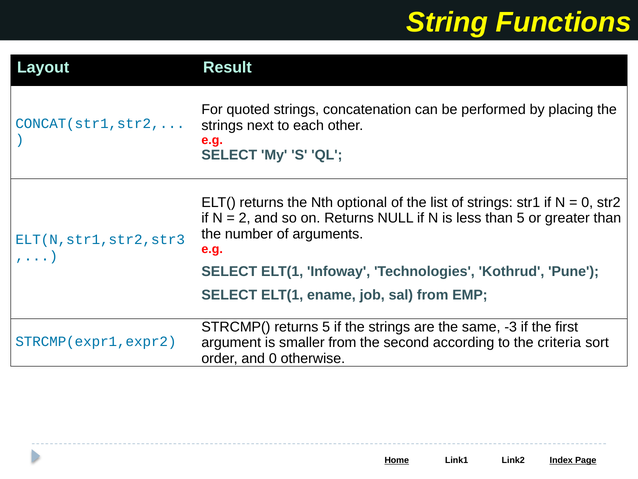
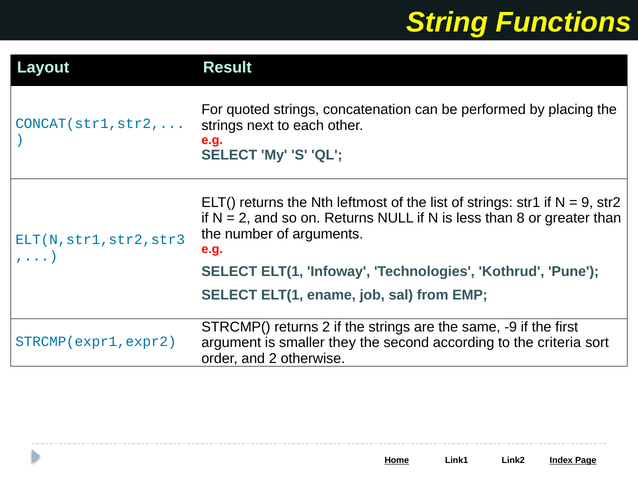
optional: optional -> leftmost (362, 202)
0: 0 -> 9 (587, 202)
than 5: 5 -> 8 (521, 218)
returns 5: 5 -> 2 (326, 327)
-3: -3 -> -9 (511, 327)
smaller from: from -> they (342, 342)
and 0: 0 -> 2 (273, 358)
